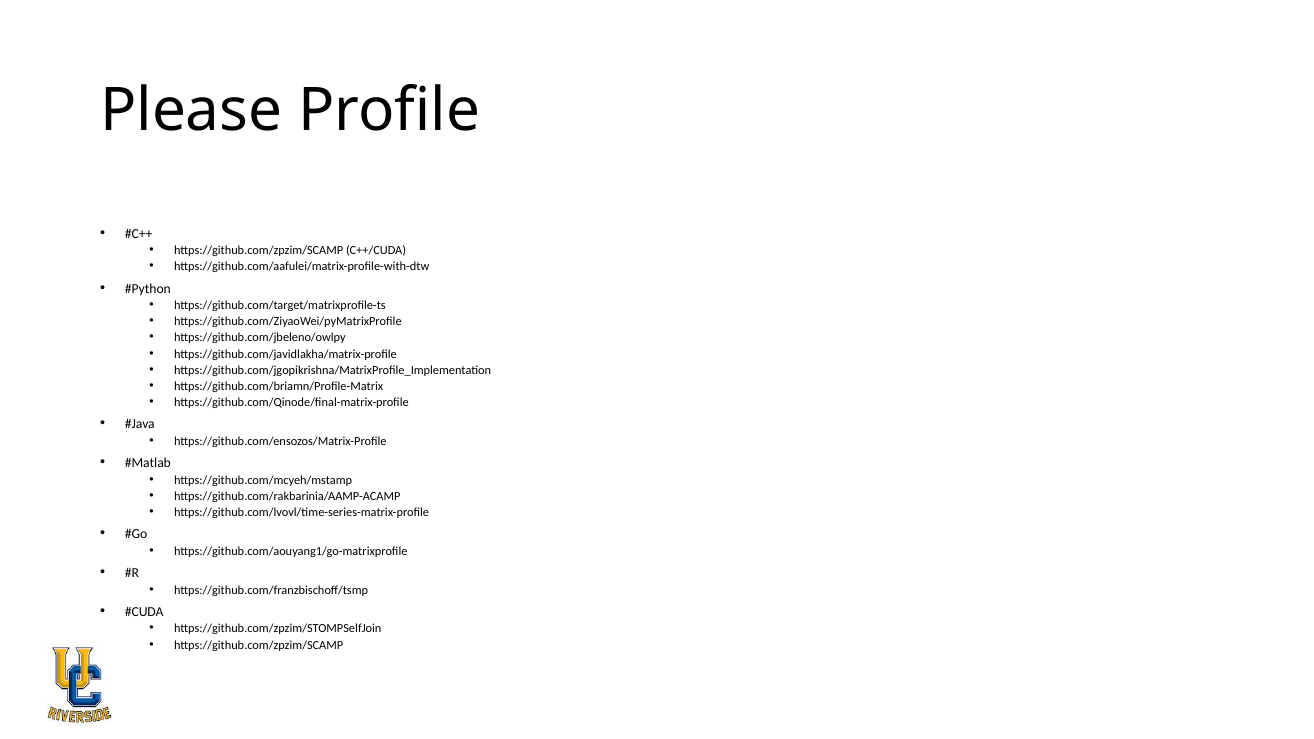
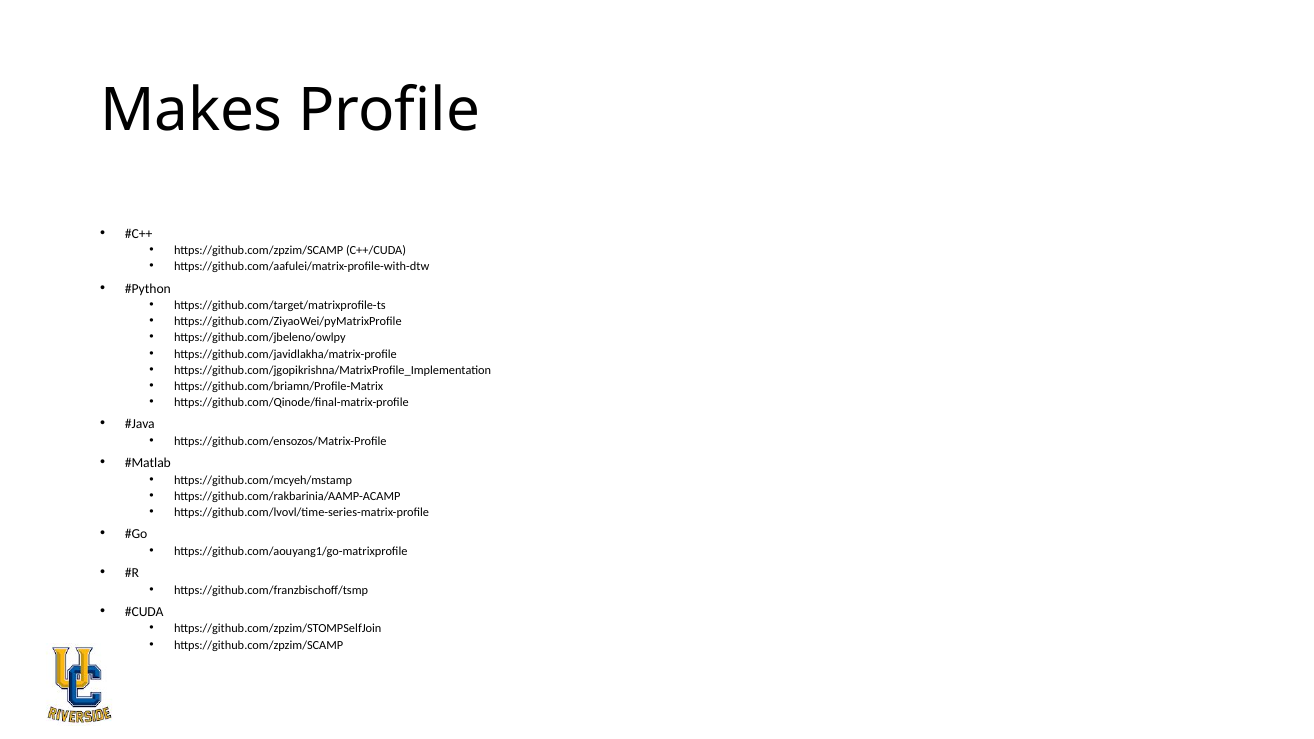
Please: Please -> Makes (191, 110)
